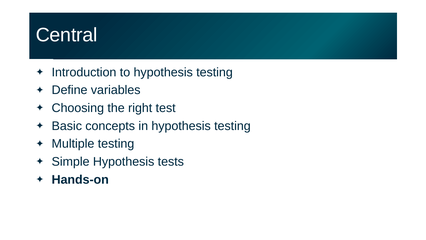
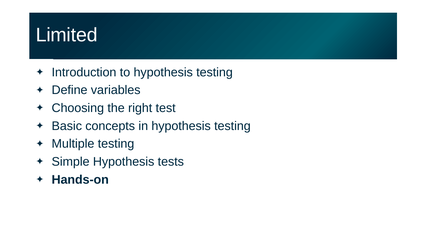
Central: Central -> Limited (67, 35)
